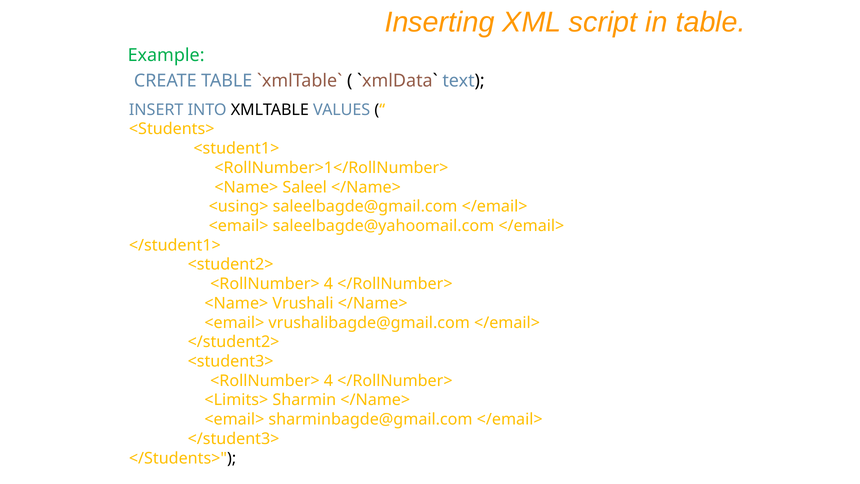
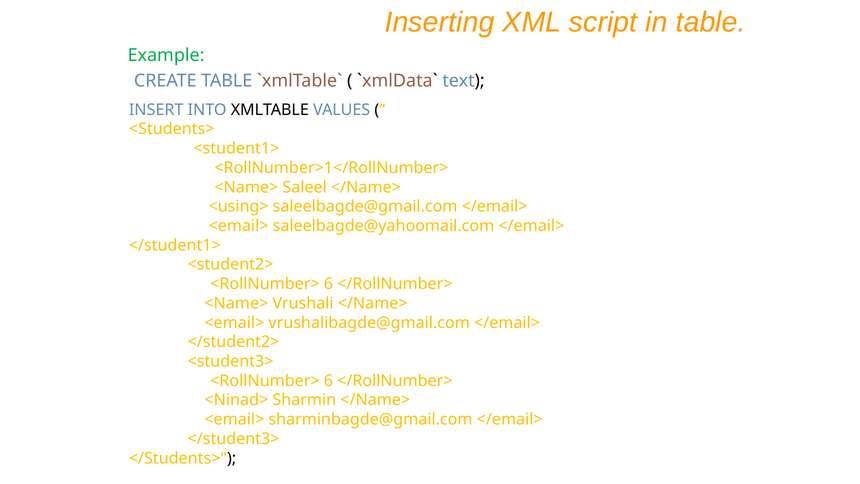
4: 4 -> 6 (328, 284)
4: 4 -> 6 (328, 381)
<Limits>: <Limits> -> <Ninad> (236, 400)
